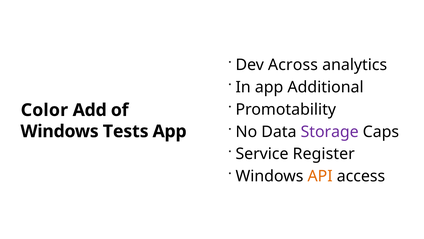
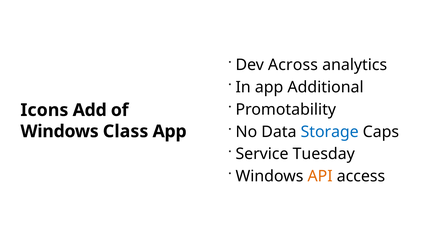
Color: Color -> Icons (44, 110)
Storage colour: purple -> blue (330, 131)
Tests: Tests -> Class (126, 131)
Register: Register -> Tuesday (324, 154)
